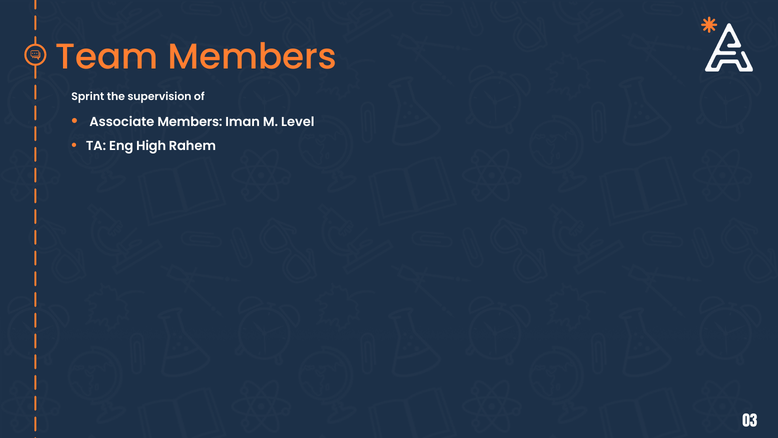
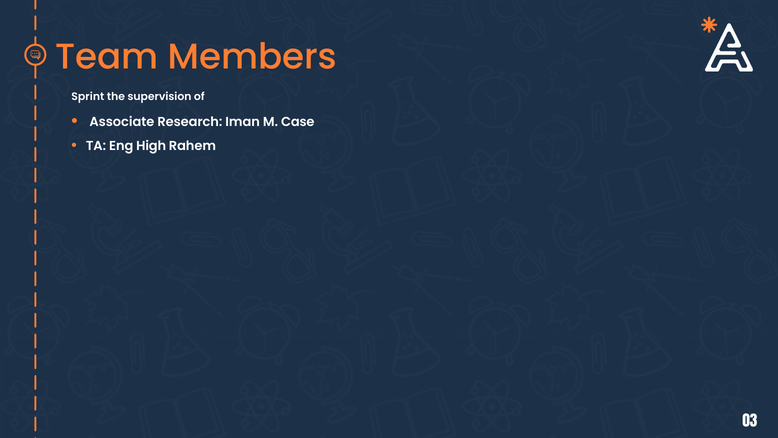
Associate Members: Members -> Research (190, 122)
Level: Level -> Case (298, 122)
